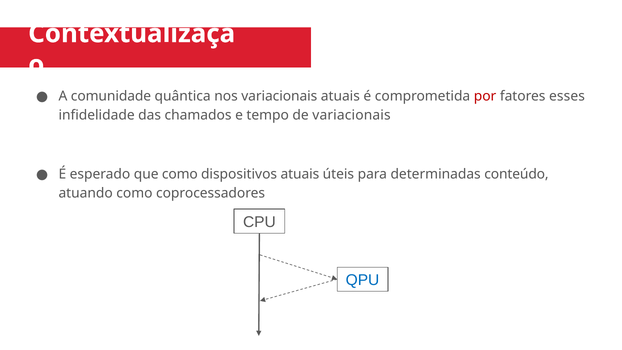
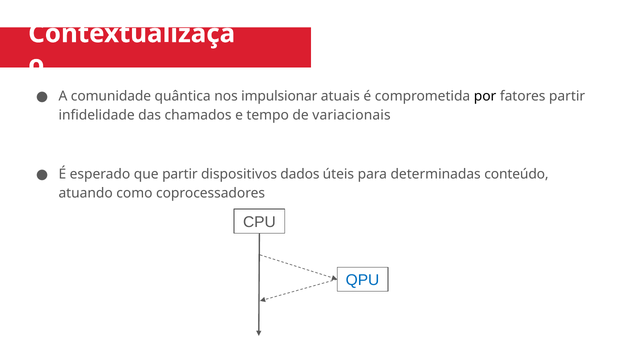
nos variacionais: variacionais -> impulsionar (279, 96)
por colour: red -> black (485, 96)
fatores esses: esses -> partir (567, 96)
que como: como -> partir (180, 174)
dispositivos atuais: atuais -> dados (300, 174)
